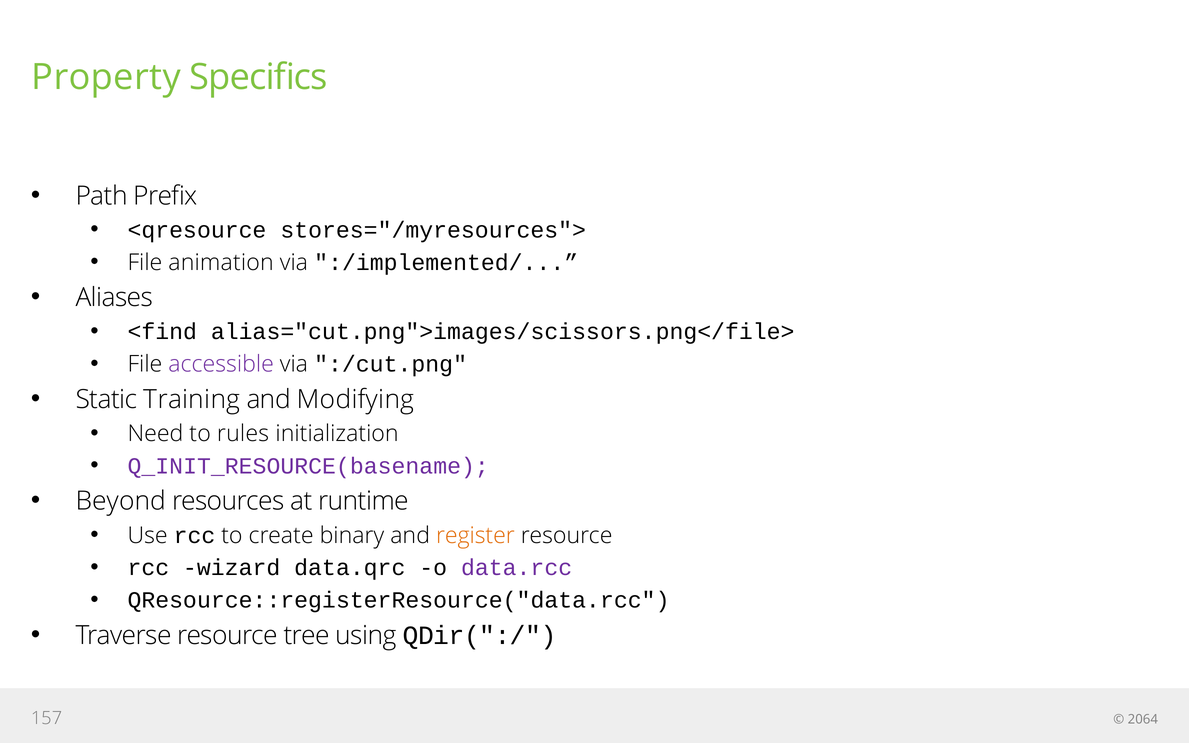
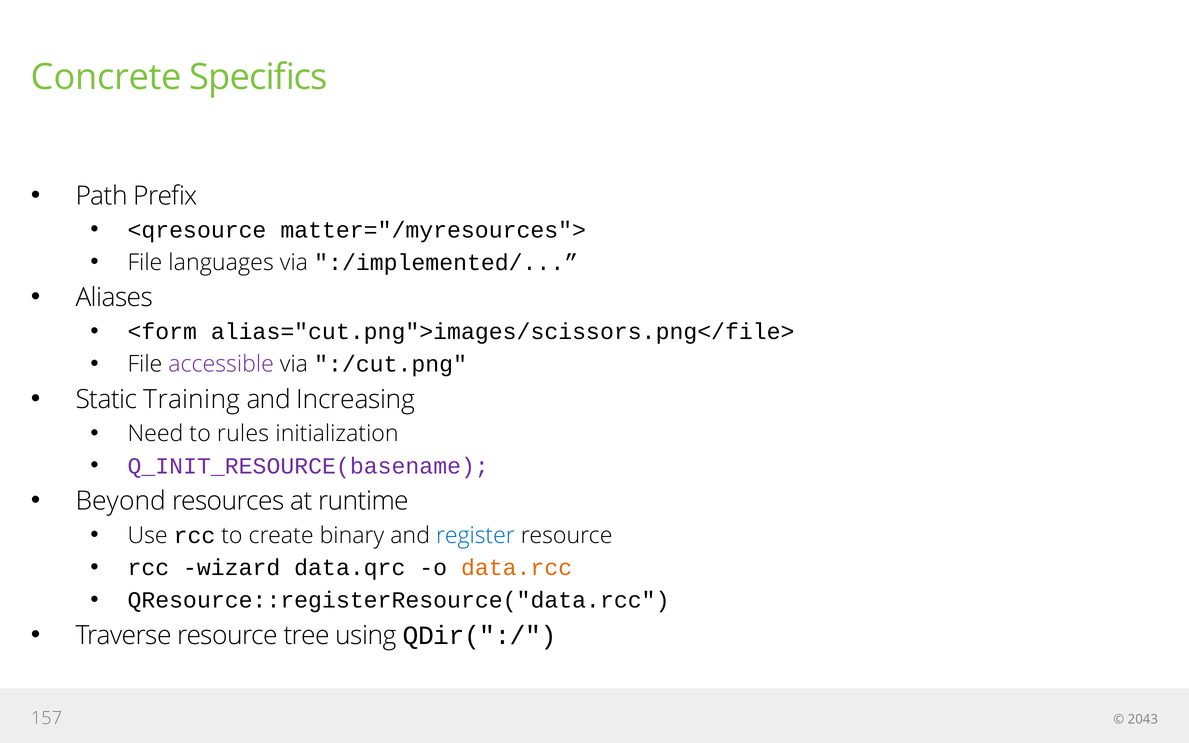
Property: Property -> Concrete (106, 77)
stores="/myresources">: stores="/myresources"> -> matter="/myresources"> (433, 230)
animation: animation -> languages (221, 263)
<find: <find -> <form (162, 332)
Modifying: Modifying -> Increasing (356, 400)
register colour: orange -> blue (475, 536)
data.rcc colour: purple -> orange (517, 568)
2064: 2064 -> 2043 (1143, 719)
